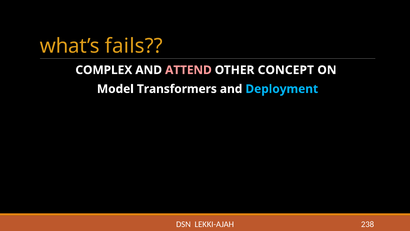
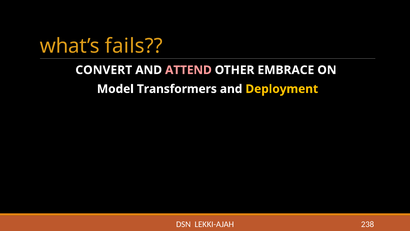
COMPLEX: COMPLEX -> CONVERT (104, 70)
CONCEPT: CONCEPT -> EMBRACE (286, 70)
Deployment colour: light blue -> yellow (282, 89)
